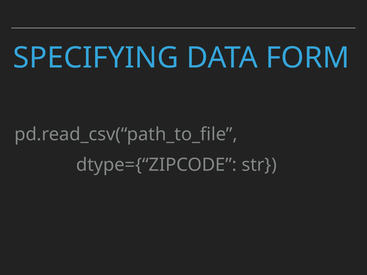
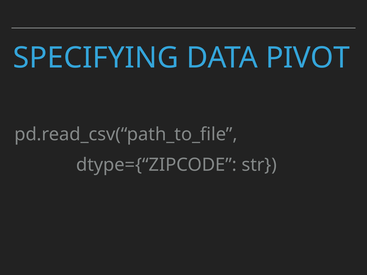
FORM: FORM -> PIVOT (308, 58)
